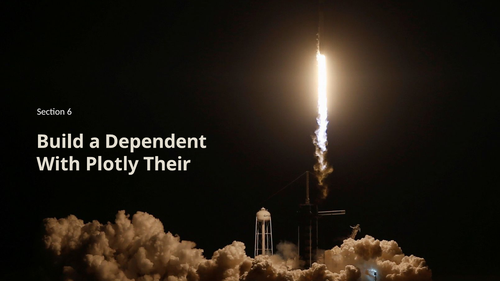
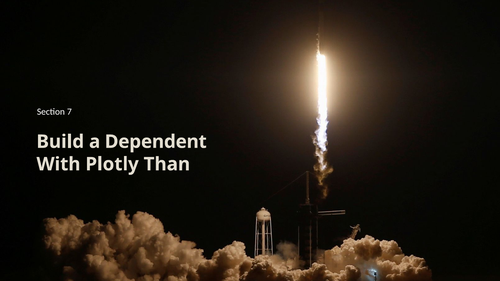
6: 6 -> 7 (69, 112)
Their: Their -> Than (167, 164)
